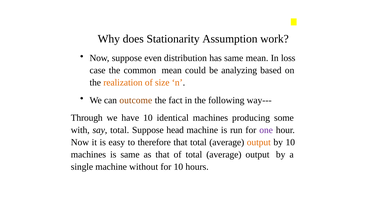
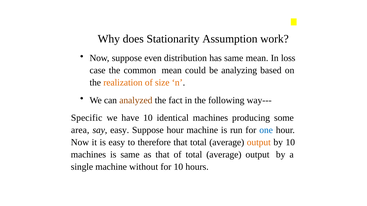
outcome: outcome -> analyzed (136, 100)
Through: Through -> Specific (87, 118)
with: with -> area (80, 130)
say total: total -> easy (120, 130)
Suppose head: head -> hour (175, 130)
one colour: purple -> blue (266, 130)
